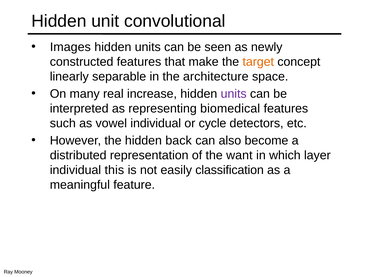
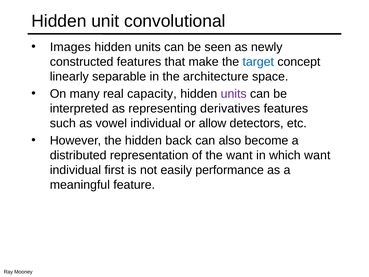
target colour: orange -> blue (258, 62)
increase: increase -> capacity (152, 94)
biomedical: biomedical -> derivatives (230, 108)
cycle: cycle -> allow (213, 123)
which layer: layer -> want (317, 155)
this: this -> first (114, 170)
classification: classification -> performance (230, 170)
